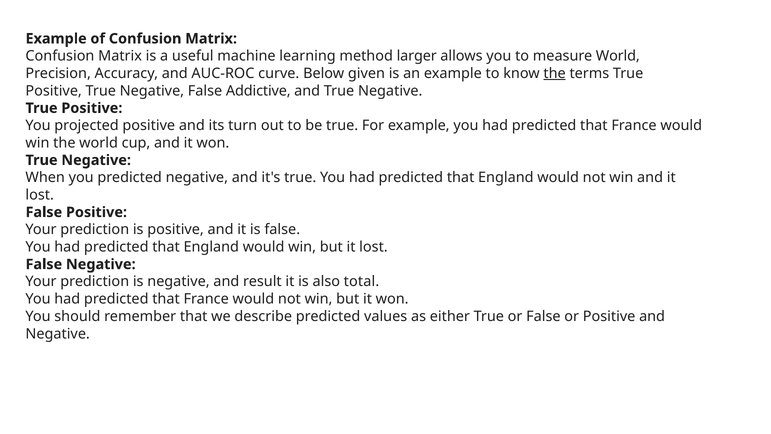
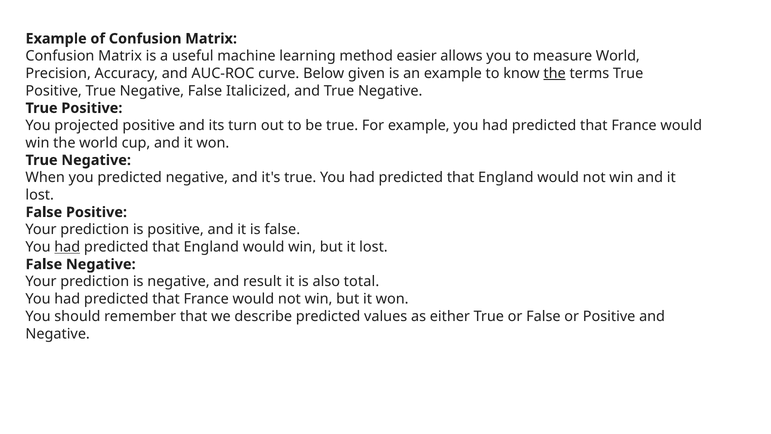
larger: larger -> easier (417, 56)
Addictive: Addictive -> Italicized (258, 91)
had underline: none -> present (67, 247)
